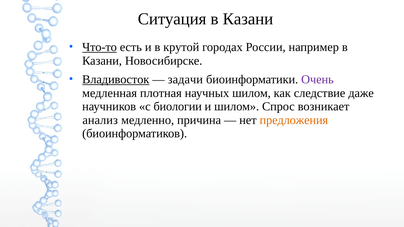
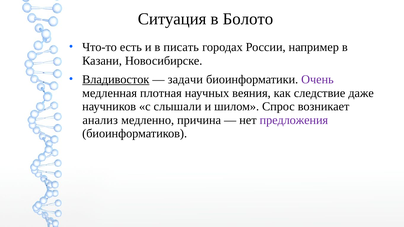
Ситуация в Казани: Казани -> Болото (248, 19)
Что-то underline: present -> none (100, 47)
крутой: крутой -> писать (181, 47)
научных шилом: шилом -> веяния (251, 93)
биологии: биологии -> слышали (178, 107)
предложения colour: orange -> purple (294, 120)
